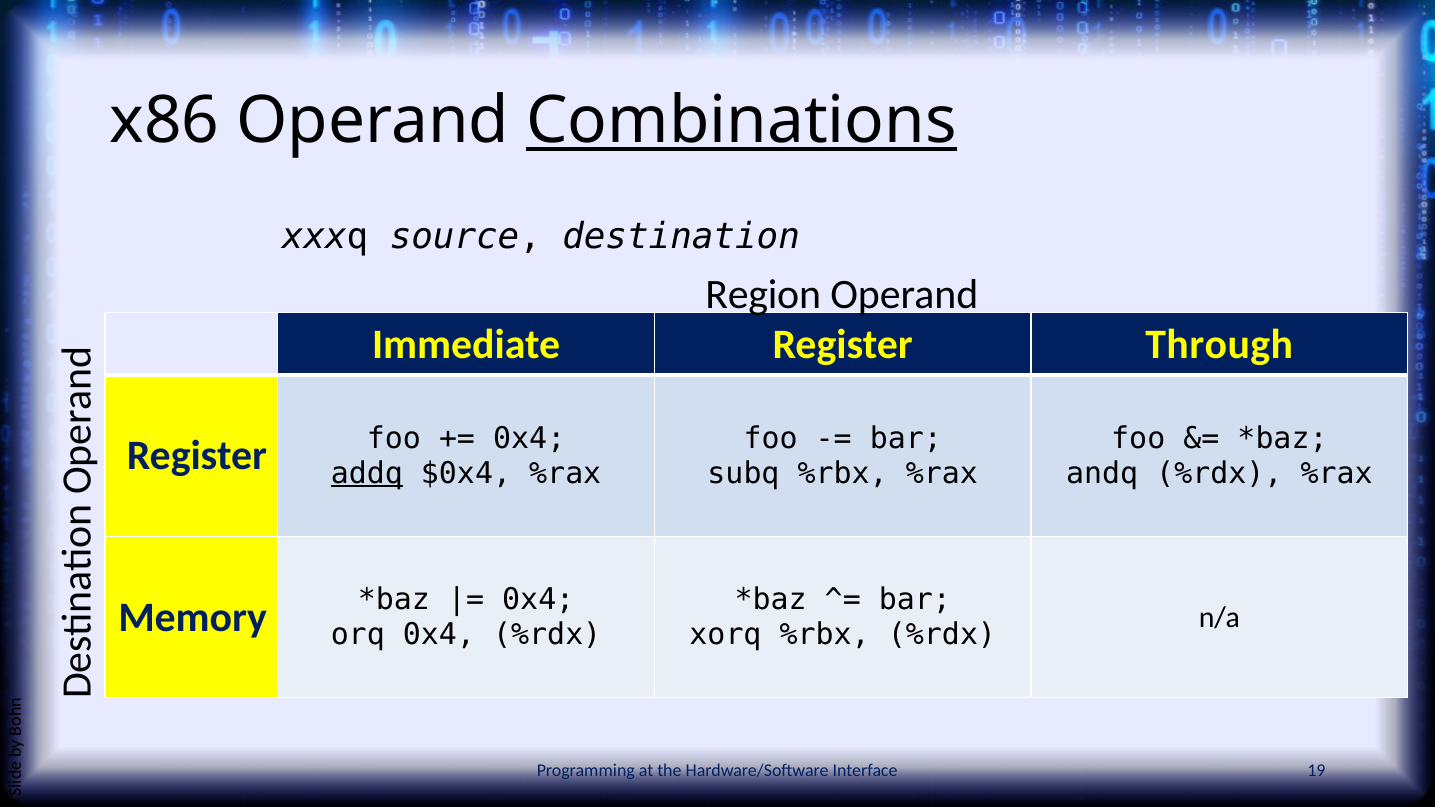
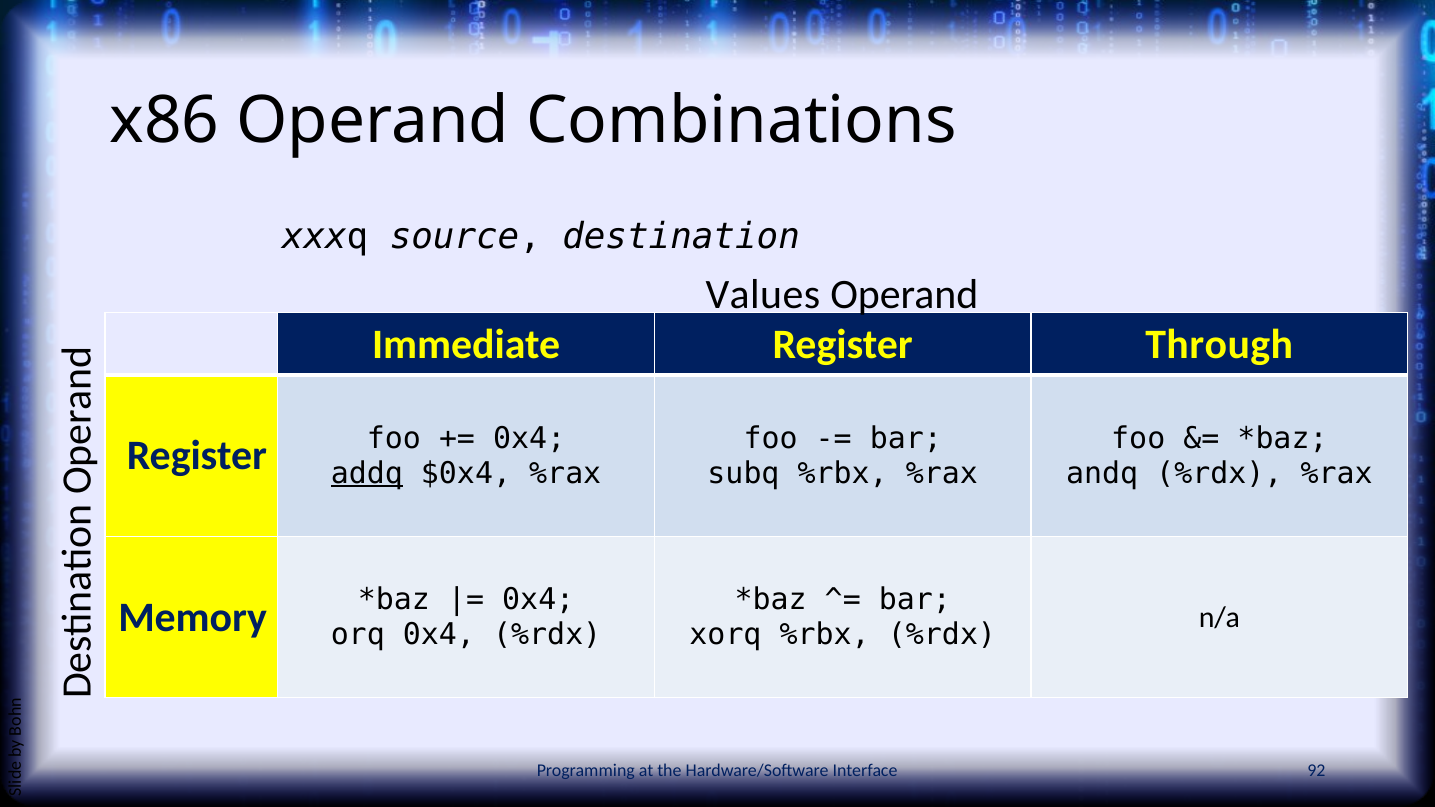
Combinations underline: present -> none (741, 121)
Region: Region -> Values (763, 294)
19: 19 -> 92 (1316, 771)
